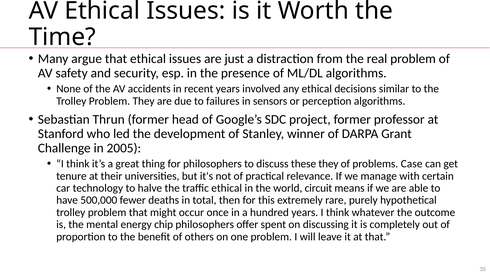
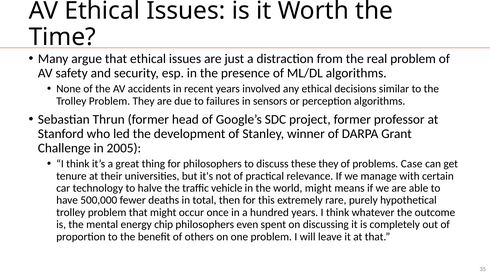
traffic ethical: ethical -> vehicle (227, 188)
world circuit: circuit -> might (318, 188)
offer: offer -> even (247, 224)
